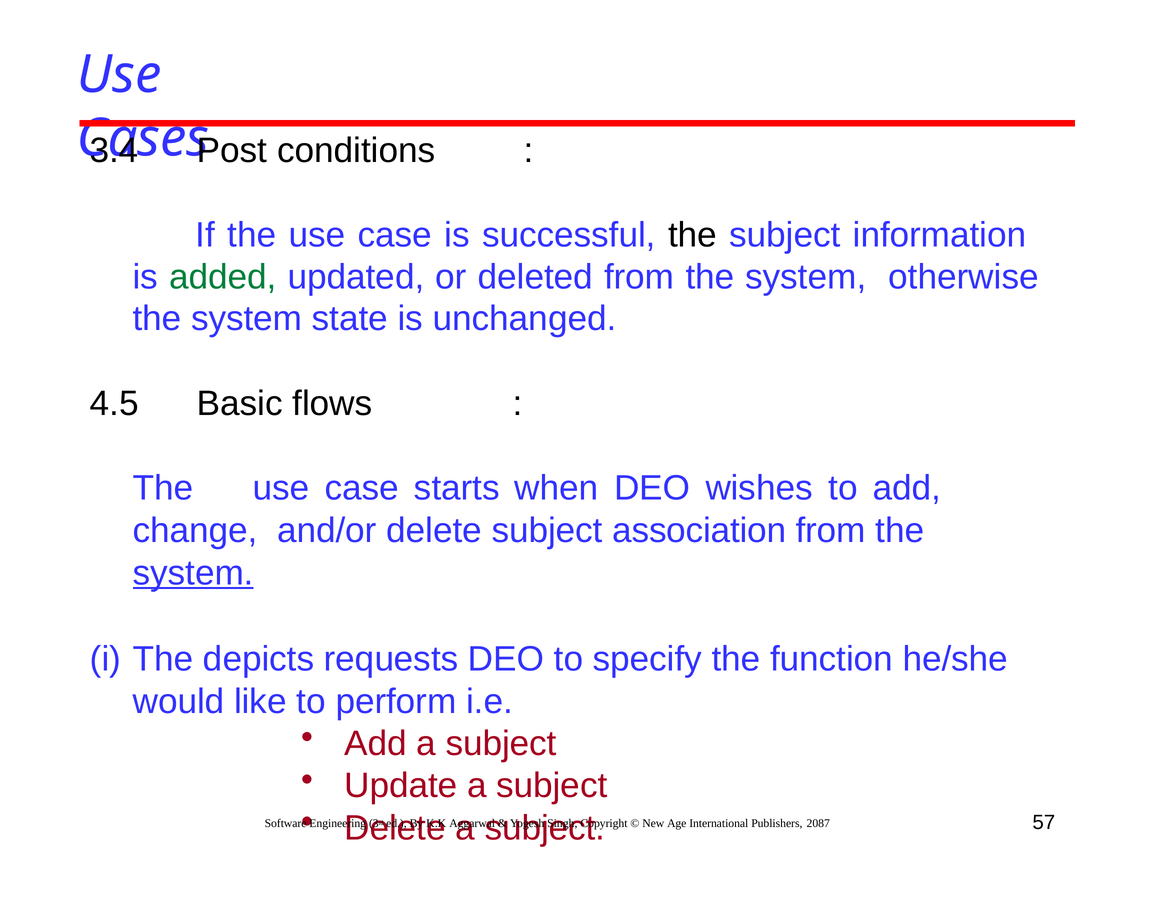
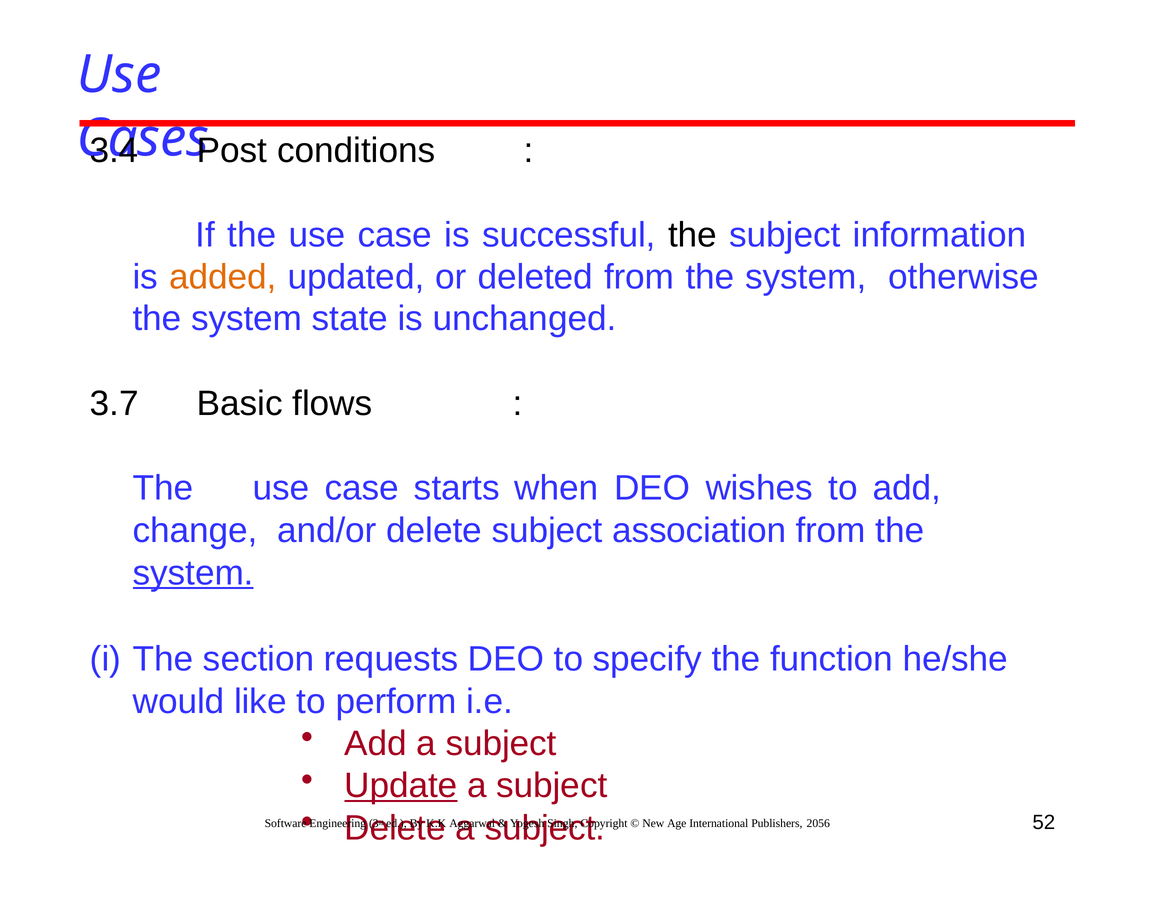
added colour: green -> orange (223, 277)
4.5: 4.5 -> 3.7 (114, 404)
depicts: depicts -> section (259, 659)
Update underline: none -> present (401, 786)
57: 57 -> 52 (1044, 822)
2087: 2087 -> 2056 (818, 823)
